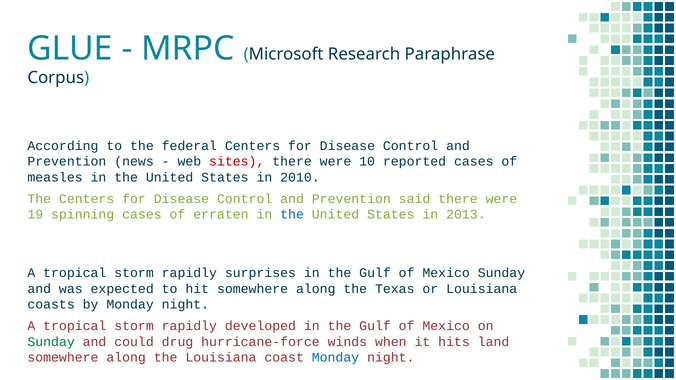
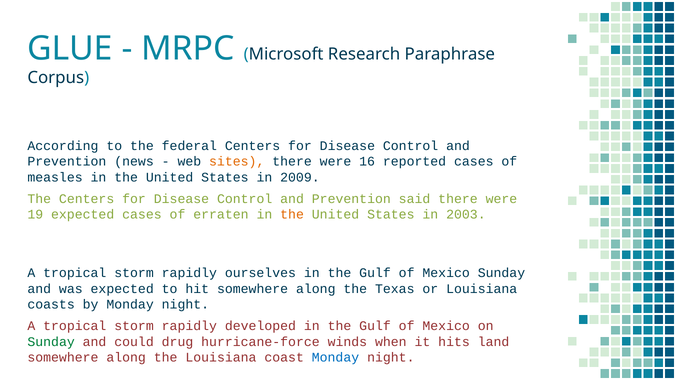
sites colour: red -> orange (237, 162)
10: 10 -> 16 (367, 162)
2010: 2010 -> 2009 (300, 177)
19 spinning: spinning -> expected (83, 215)
the colour: blue -> orange (292, 215)
2013: 2013 -> 2003 (466, 215)
surprises: surprises -> ourselves (260, 273)
